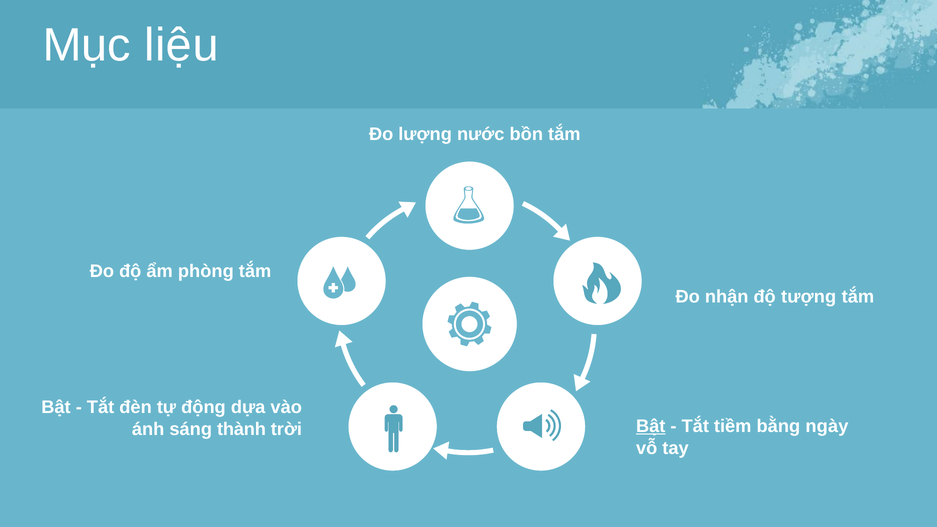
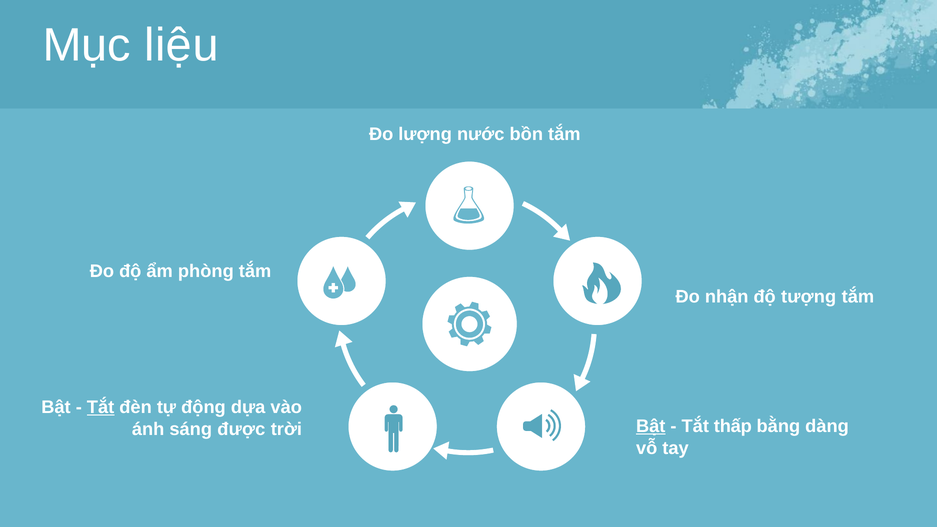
Tắt underline: none -> present (101, 407)
tiềm: tiềm -> thấp (733, 426)
ngày: ngày -> dàng (827, 426)
thành: thành -> được (241, 429)
